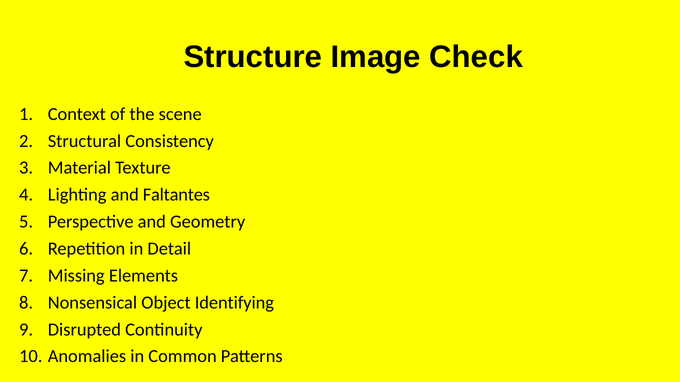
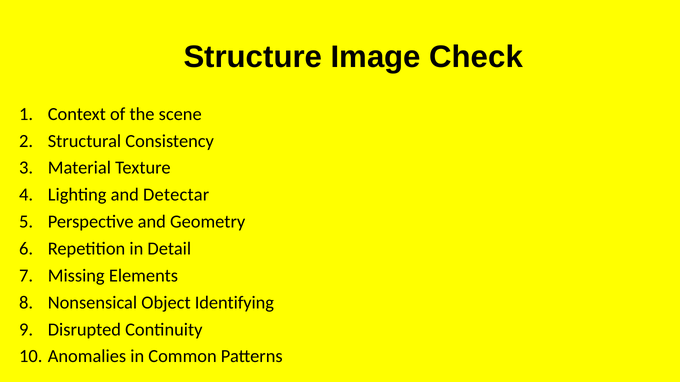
Faltantes: Faltantes -> Detectar (176, 195)
